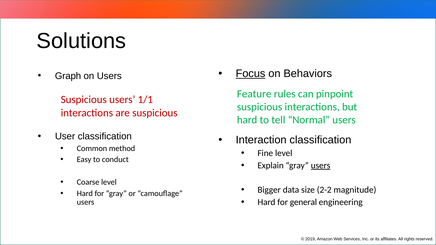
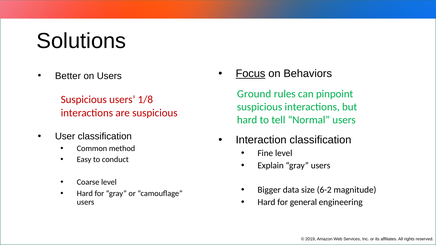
Graph: Graph -> Better (68, 76)
Feature: Feature -> Ground (254, 94)
1/1: 1/1 -> 1/8 (145, 100)
users underline: present -> none (321, 166)
2-2: 2-2 -> 6-2 (324, 190)
